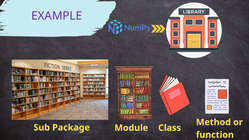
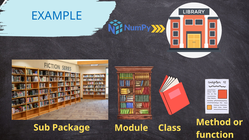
EXAMPLE colour: purple -> blue (57, 16)
